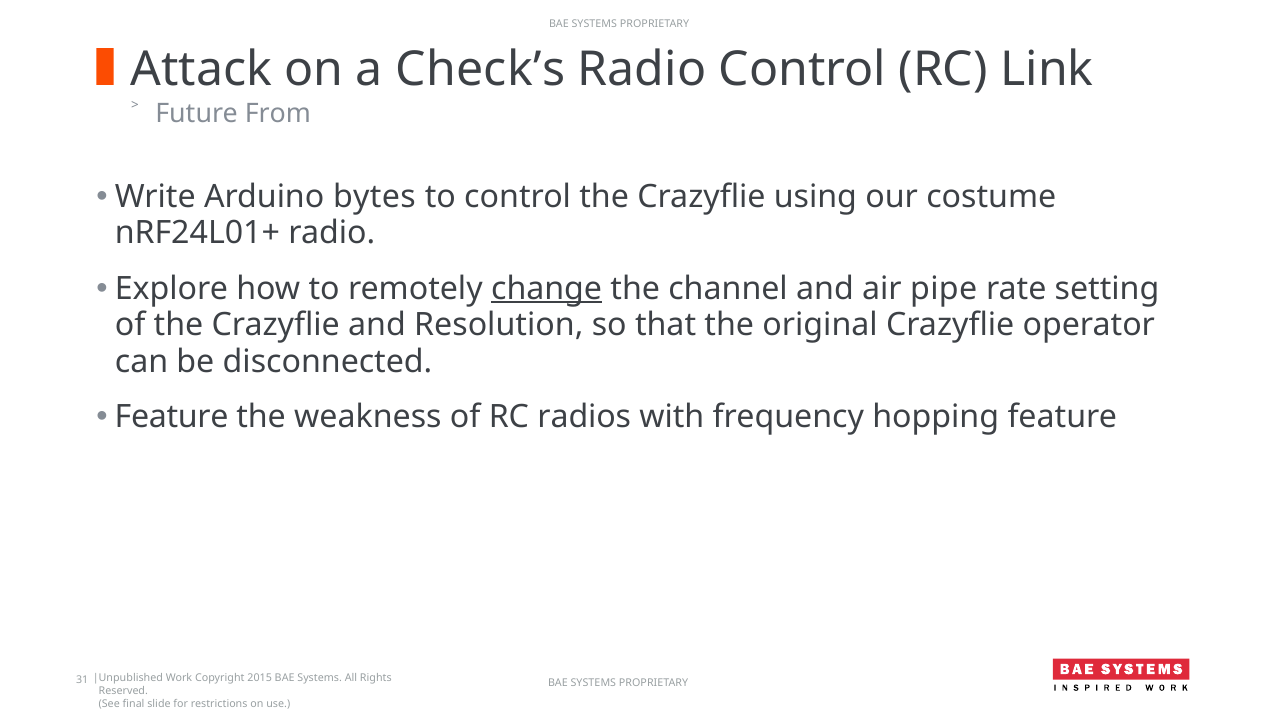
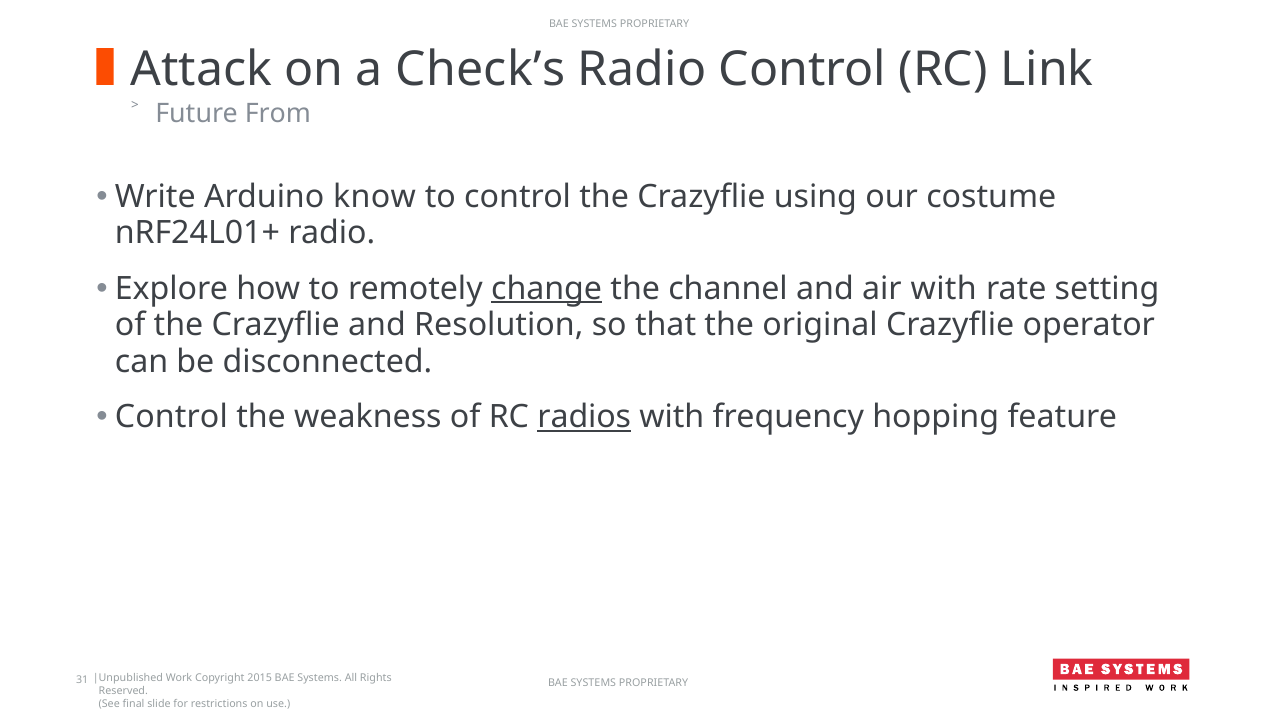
bytes: bytes -> know (374, 197)
air pipe: pipe -> with (944, 289)
Feature: Feature -> Control (171, 417)
radios underline: none -> present (584, 417)
